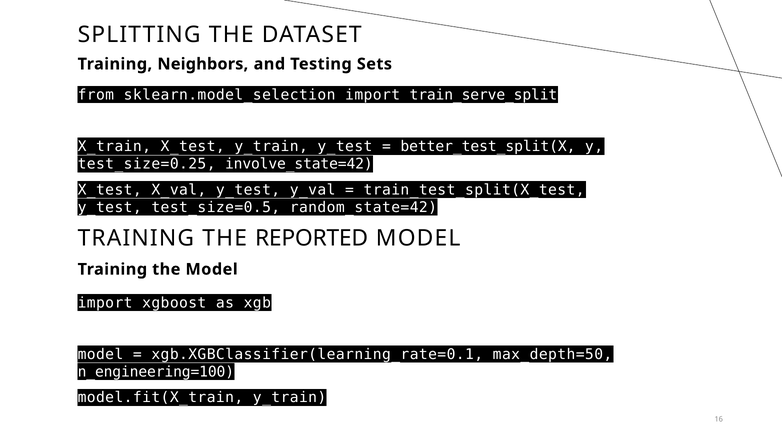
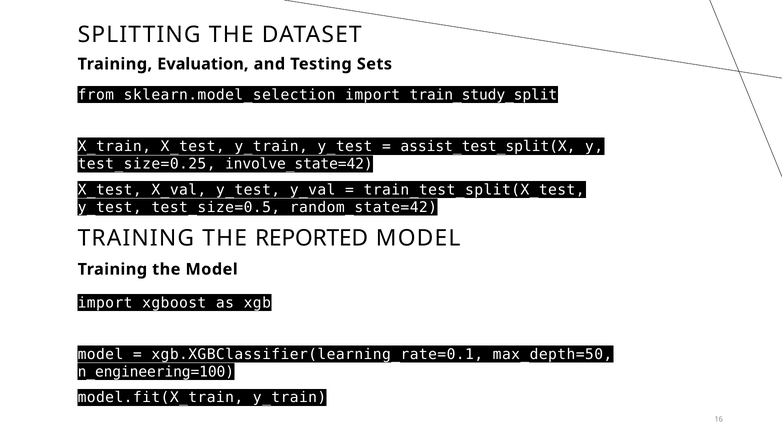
Neighbors: Neighbors -> Evaluation (203, 64)
train_serve_split: train_serve_split -> train_study_split (483, 95)
better_test_split(X: better_test_split(X -> assist_test_split(X (488, 146)
